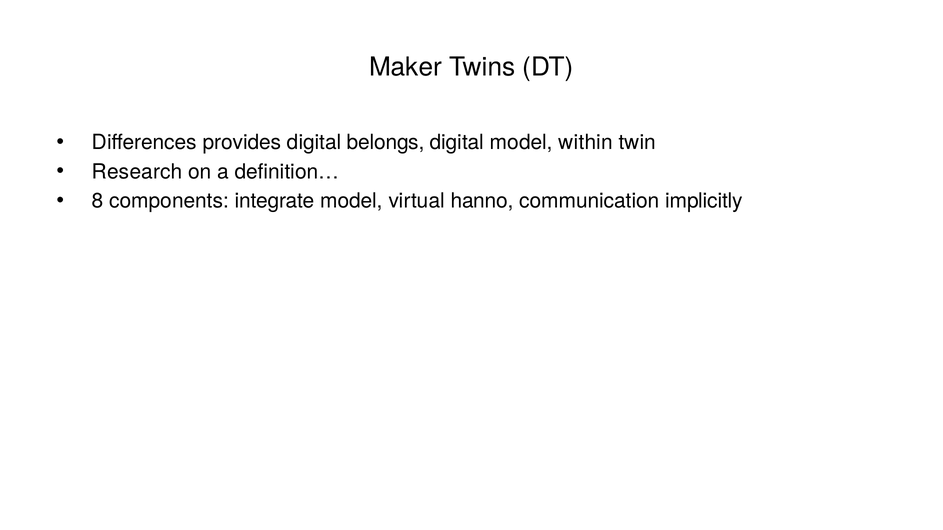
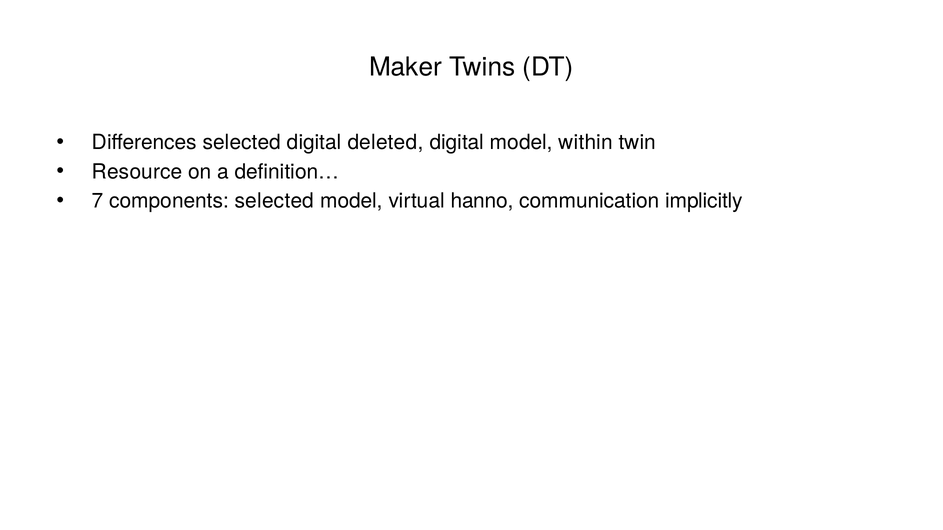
Differences provides: provides -> selected (242, 143)
belongs: belongs -> deleted (385, 143)
Research: Research -> Resource (137, 172)
8: 8 -> 7 (98, 201)
components integrate: integrate -> selected (274, 201)
